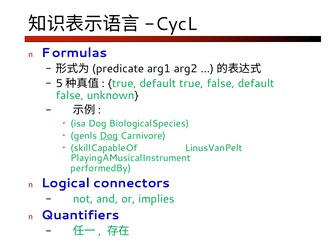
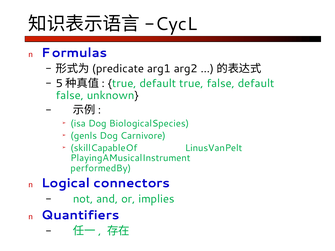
Dog underline: present -> none (109, 136)
